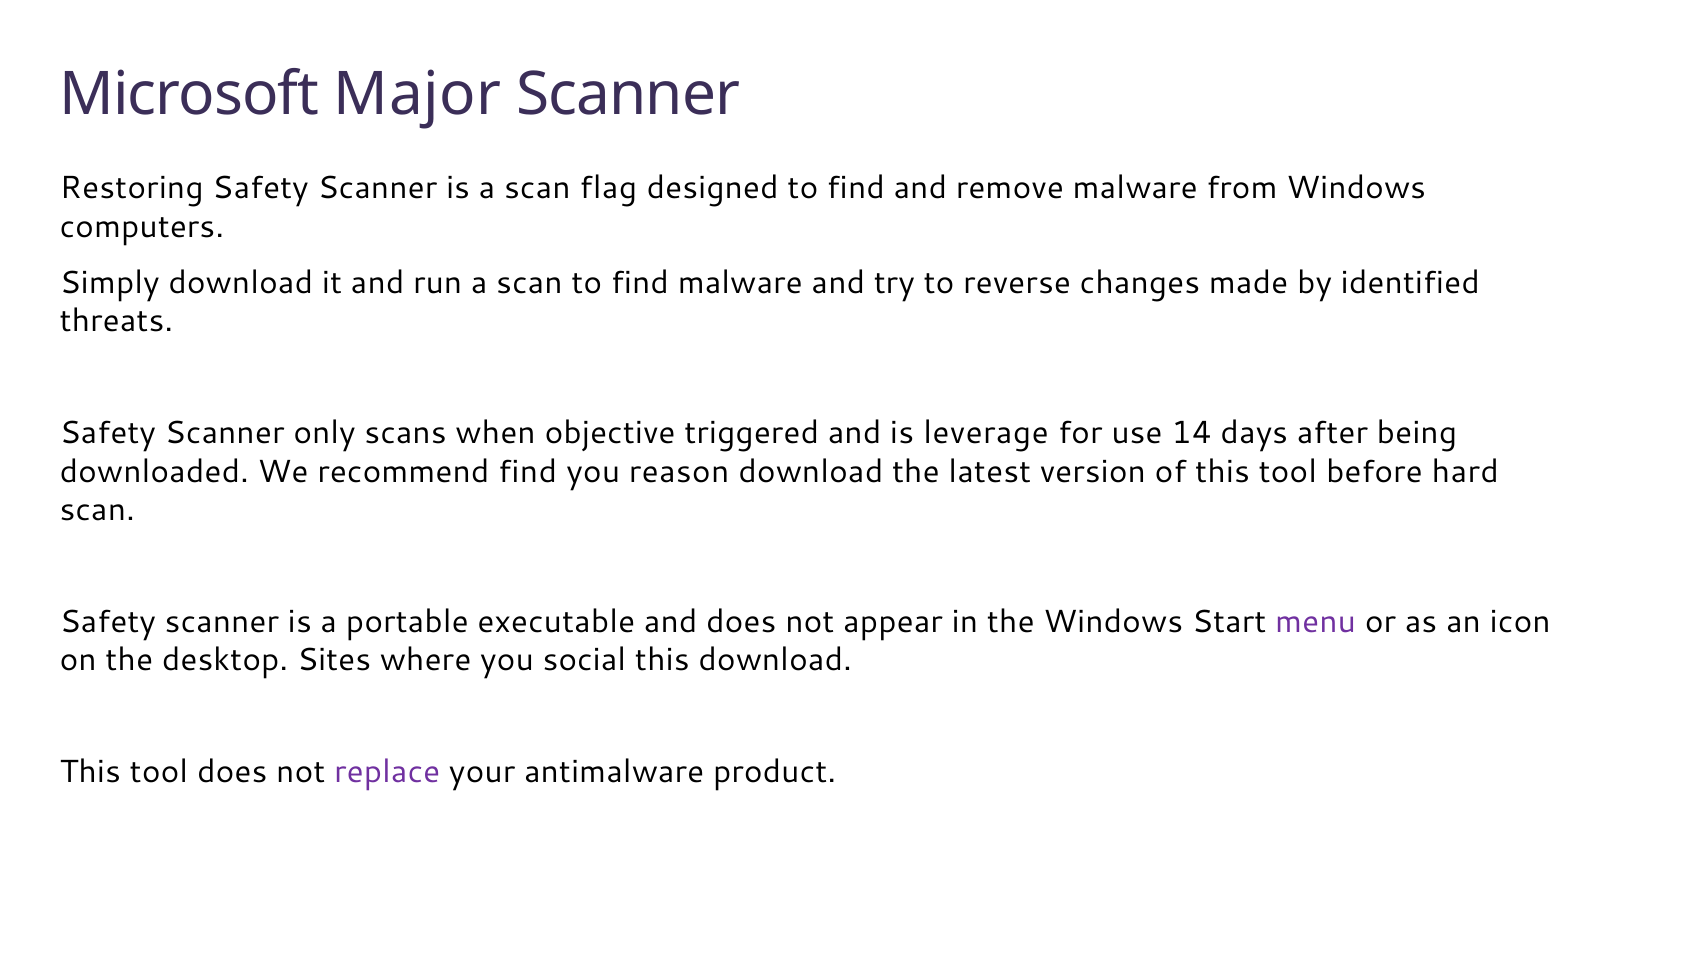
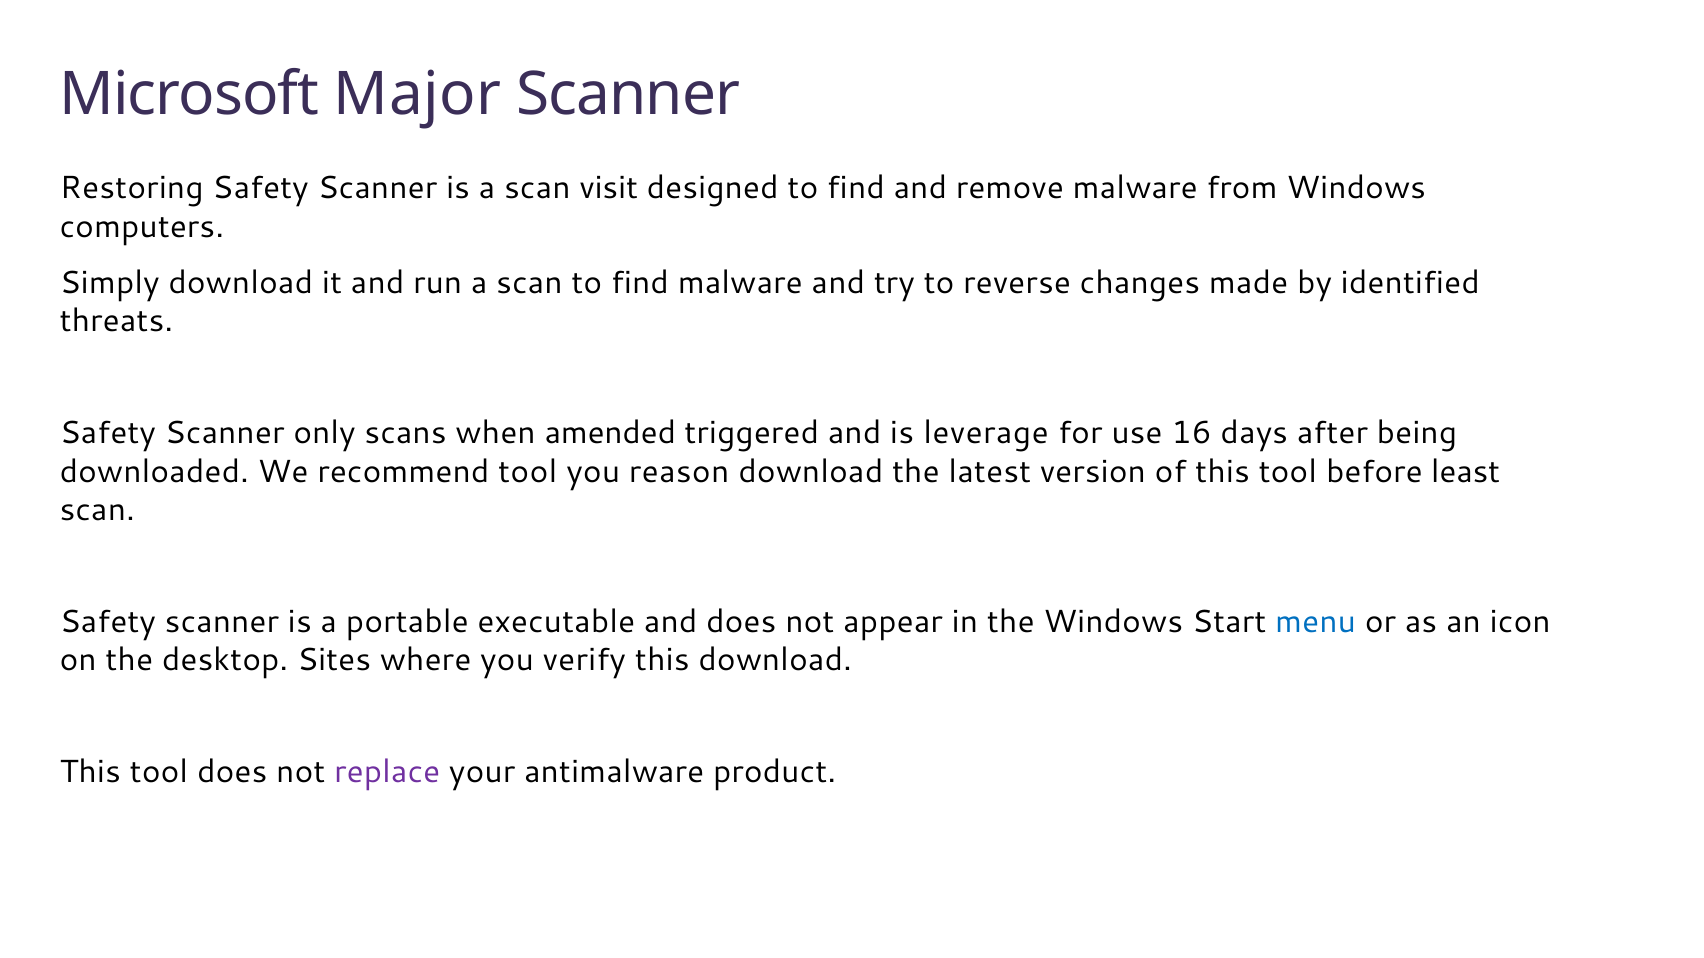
flag: flag -> visit (609, 188)
objective: objective -> amended (610, 433)
14: 14 -> 16 (1192, 433)
recommend find: find -> tool (528, 472)
hard: hard -> least (1466, 472)
menu colour: purple -> blue (1316, 622)
social: social -> verify (584, 661)
